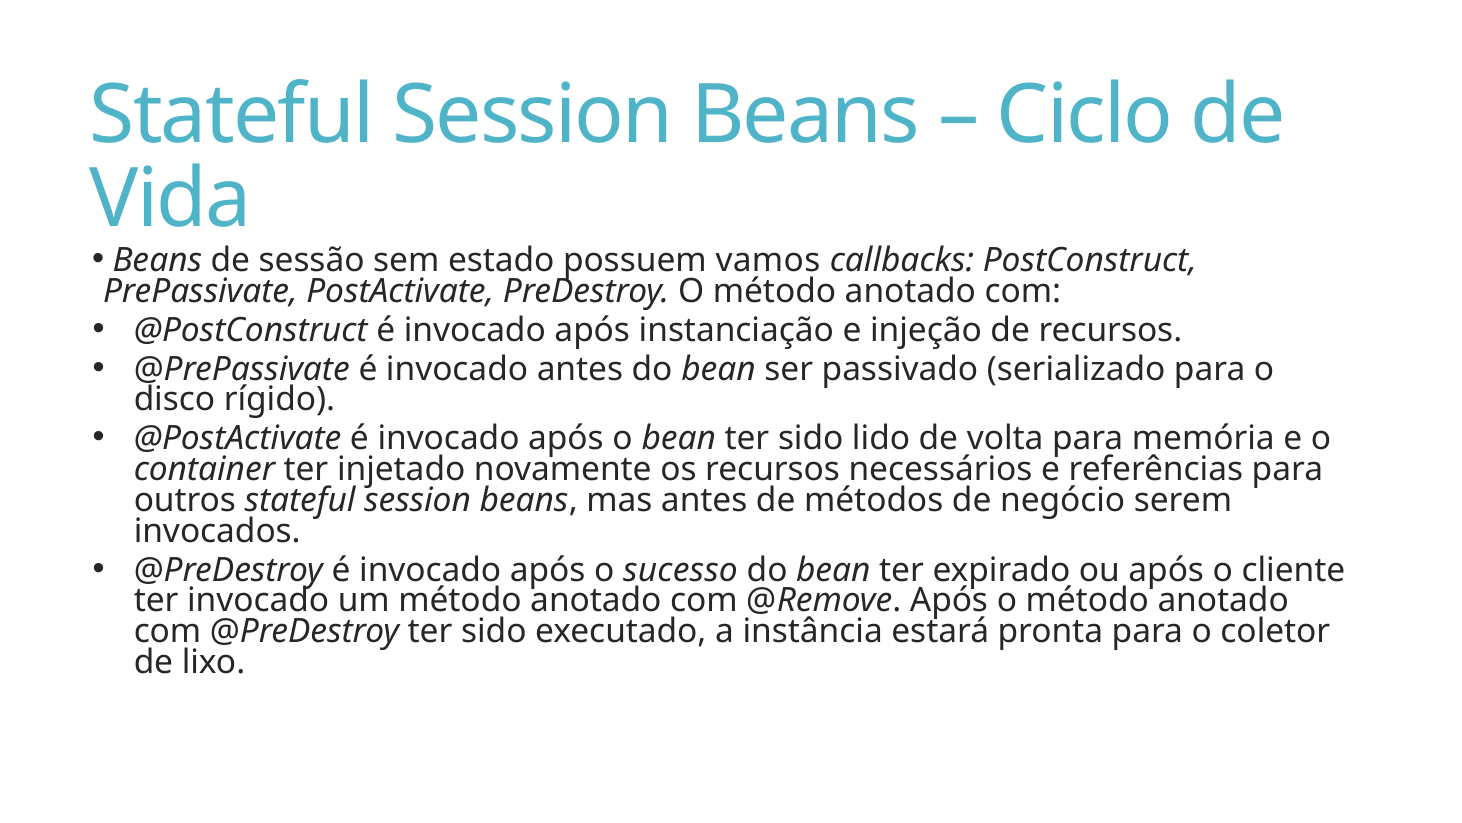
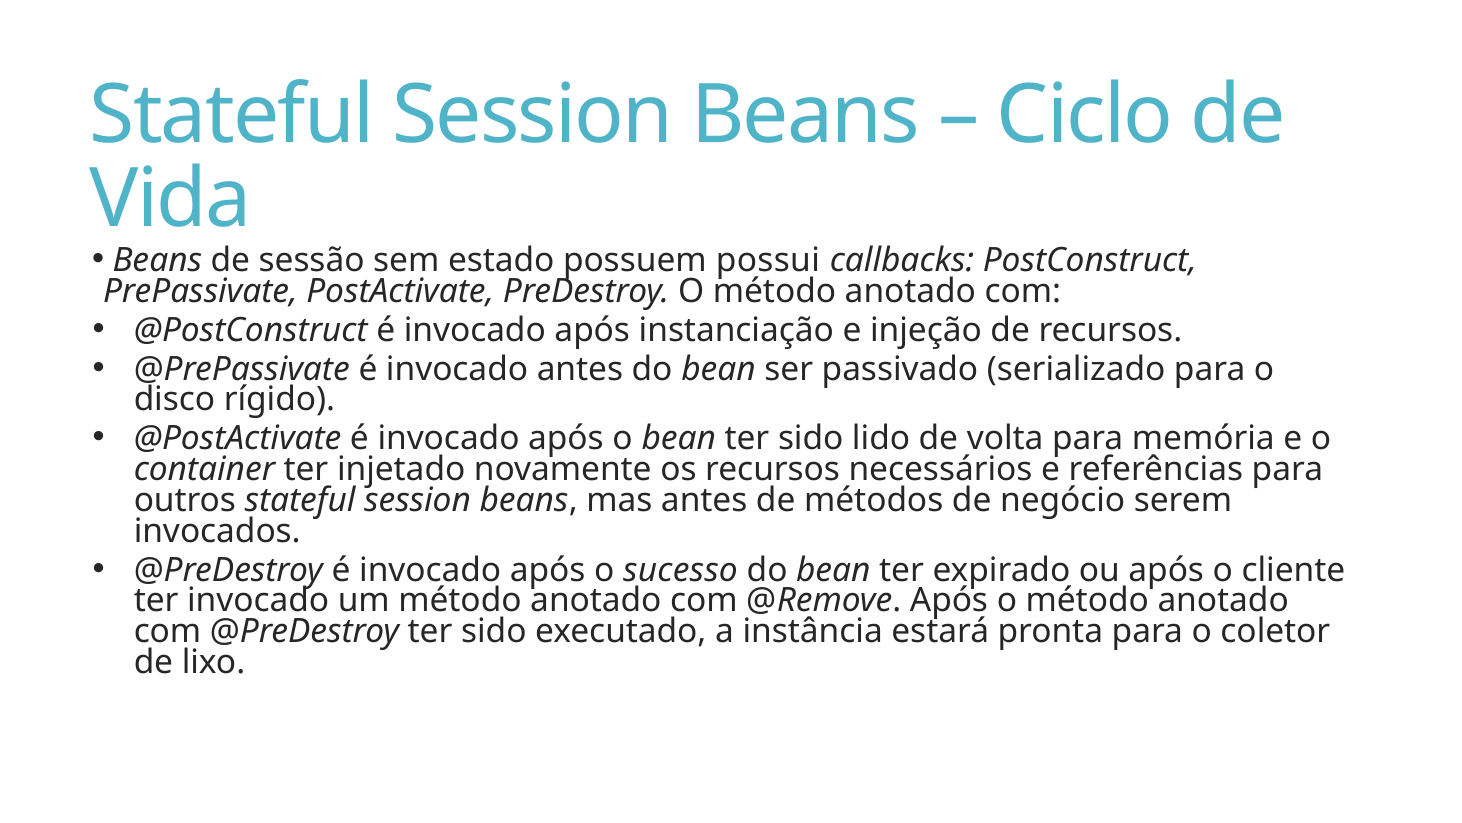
vamos: vamos -> possui (768, 260)
